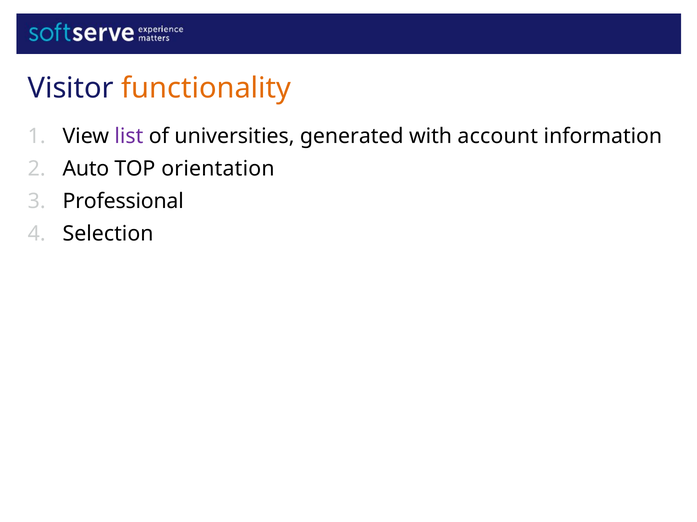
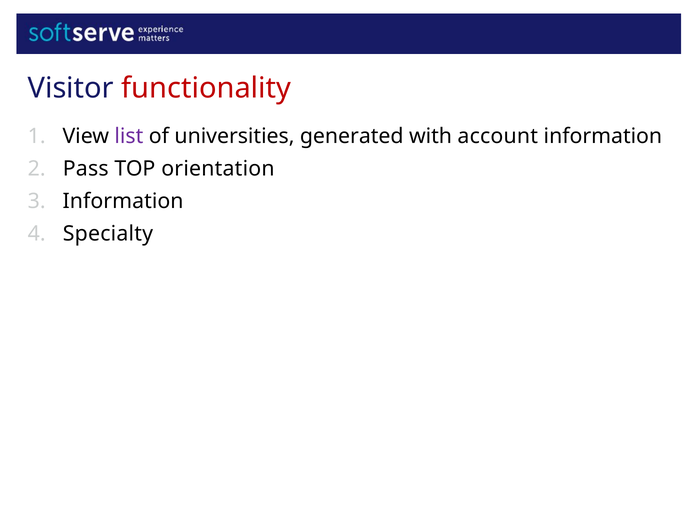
functionality colour: orange -> red (206, 88)
Auto: Auto -> Pass (86, 169)
Professional: Professional -> Information (123, 202)
Selection: Selection -> Specialty (108, 234)
